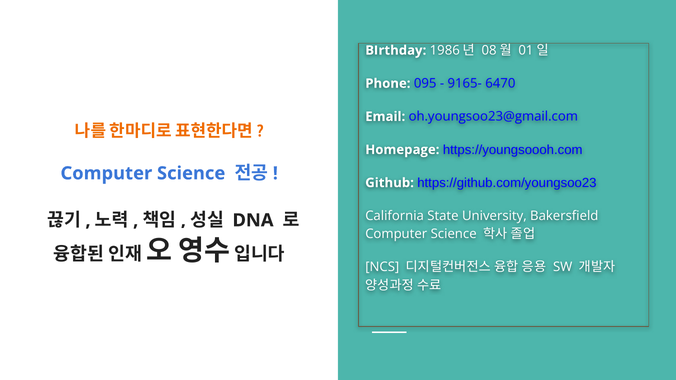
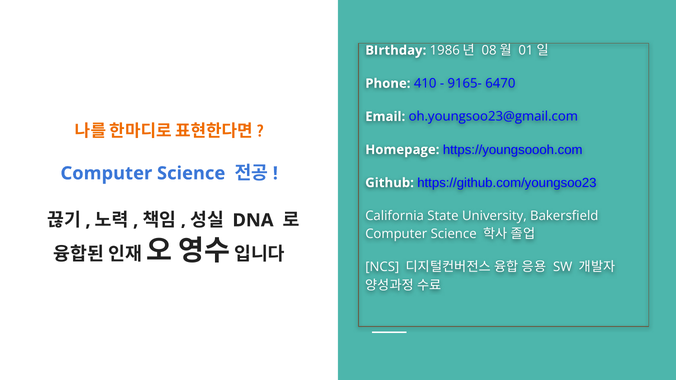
095: 095 -> 410 (425, 84)
